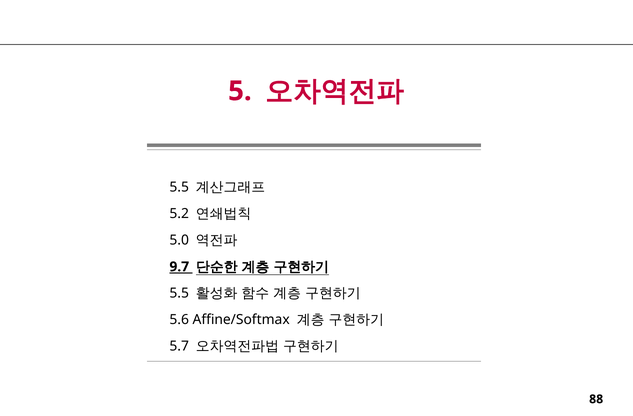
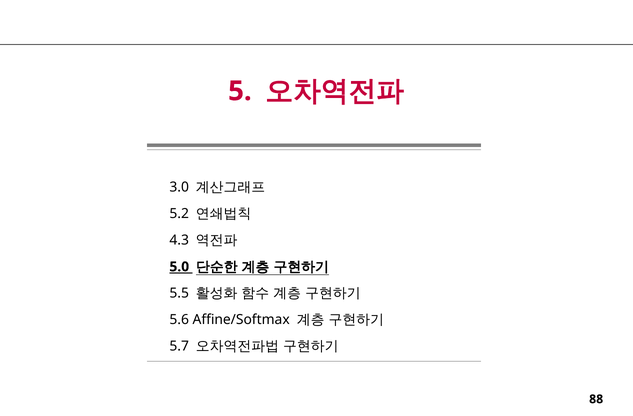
5.5: 5.5 -> 3.0 (179, 187)
5.0: 5.0 -> 4.3 (179, 240)
9.7: 9.7 -> 5.0 (179, 267)
